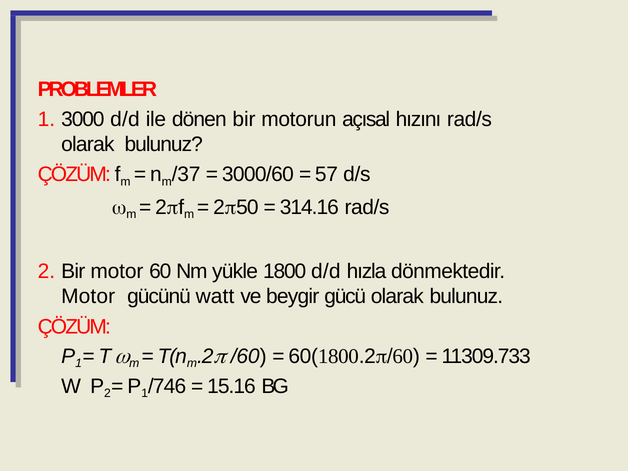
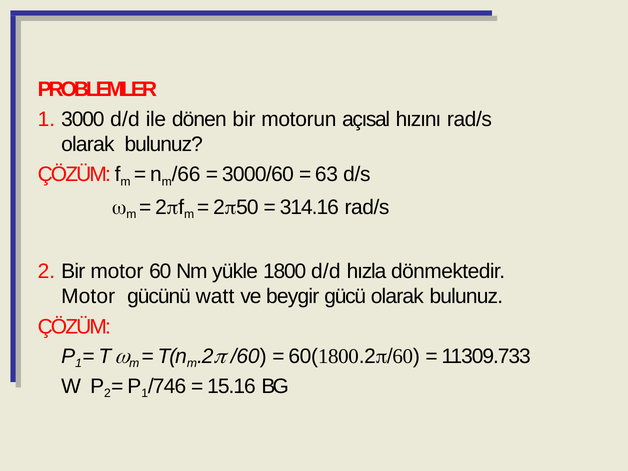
/37: /37 -> /66 (186, 175)
57: 57 -> 63 (326, 175)
